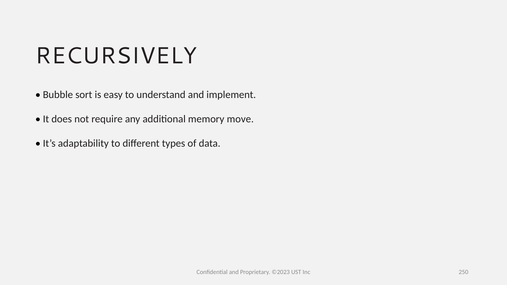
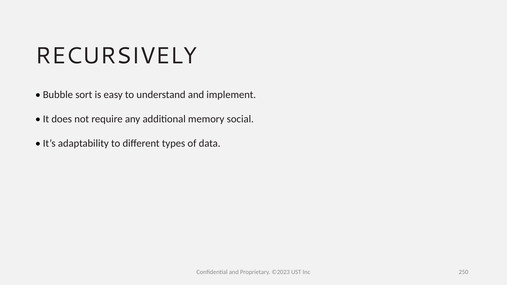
move: move -> social (240, 119)
